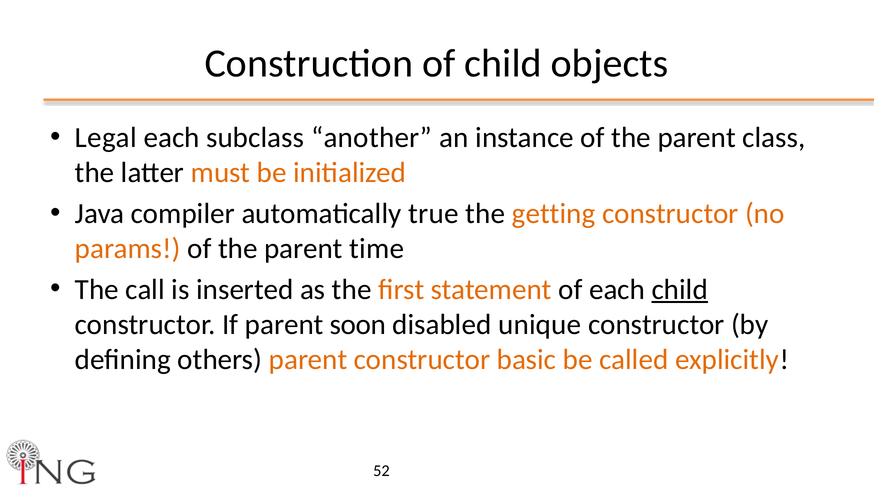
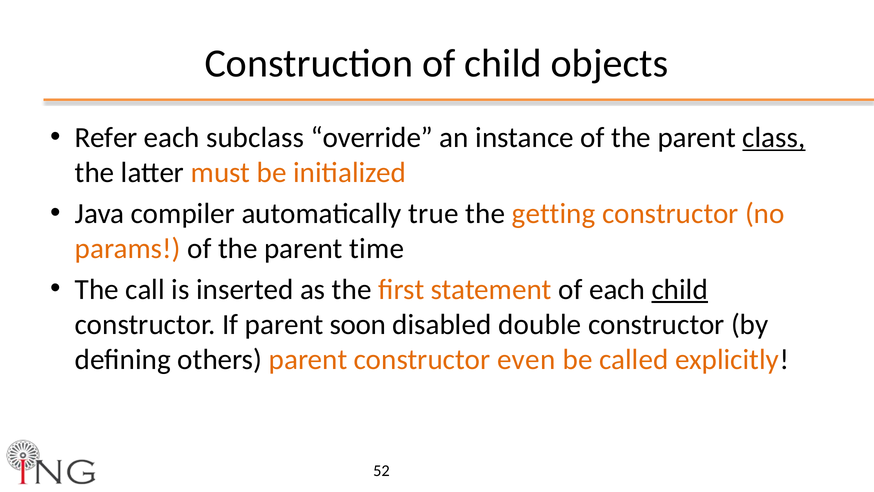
Legal: Legal -> Refer (106, 138)
another: another -> override (372, 138)
class underline: none -> present (774, 138)
unique: unique -> double (540, 324)
basic: basic -> even (526, 359)
